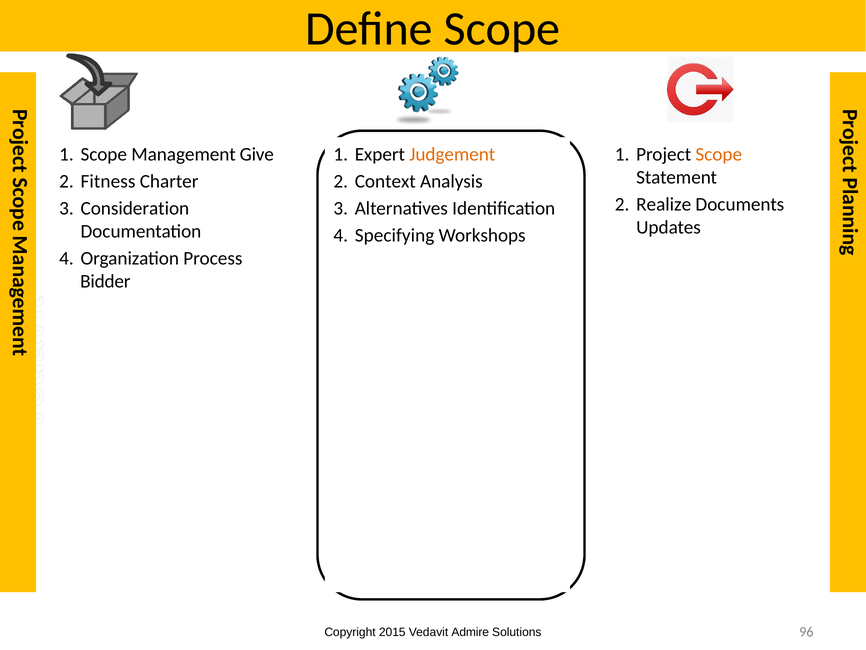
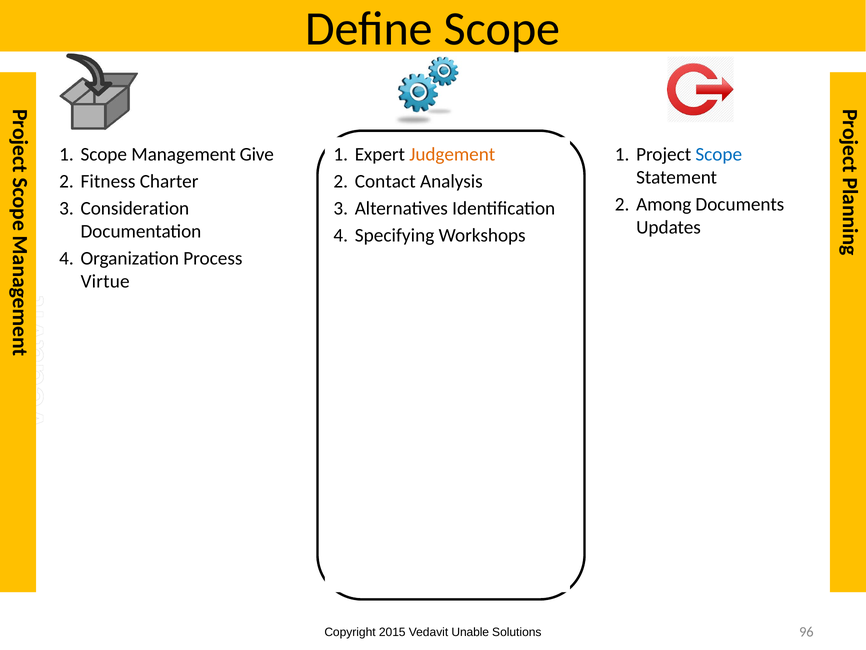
Scope colour: orange -> blue (719, 154)
Context: Context -> Contact (385, 181)
Realize: Realize -> Among (664, 204)
Bidder: Bidder -> Virtue (105, 281)
Admire: Admire -> Unable (470, 632)
